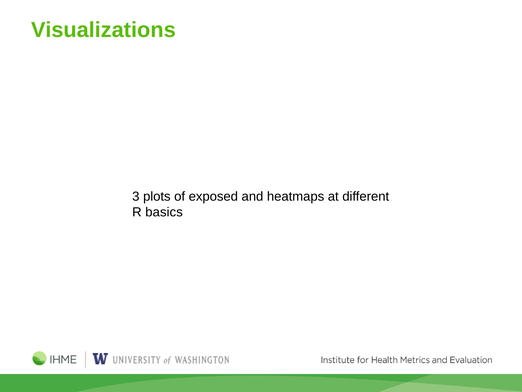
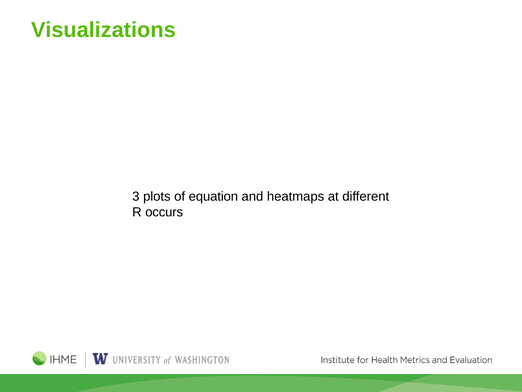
exposed: exposed -> equation (213, 196)
basics: basics -> occurs (164, 212)
